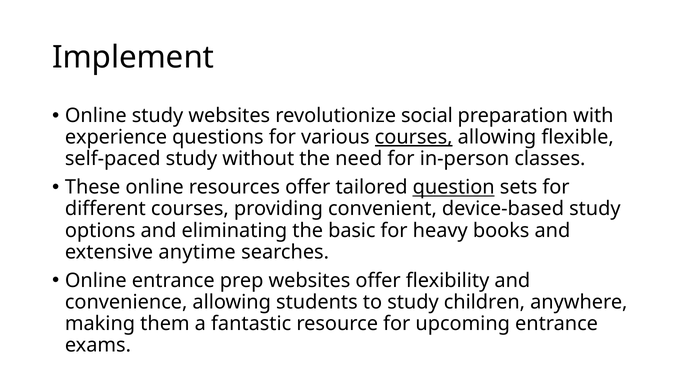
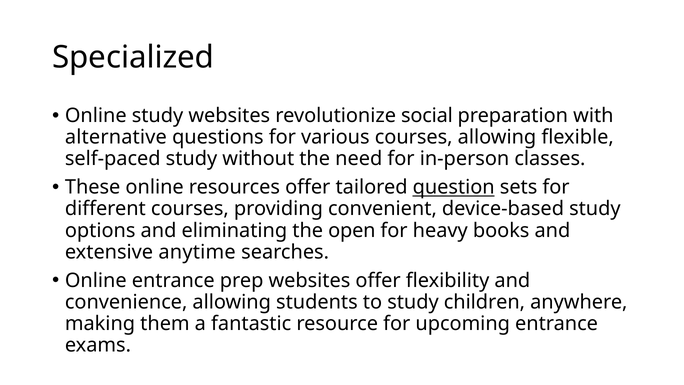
Implement: Implement -> Specialized (133, 57)
experience: experience -> alternative (116, 137)
courses underline: present -> none (414, 137)
basic: basic -> open (352, 230)
